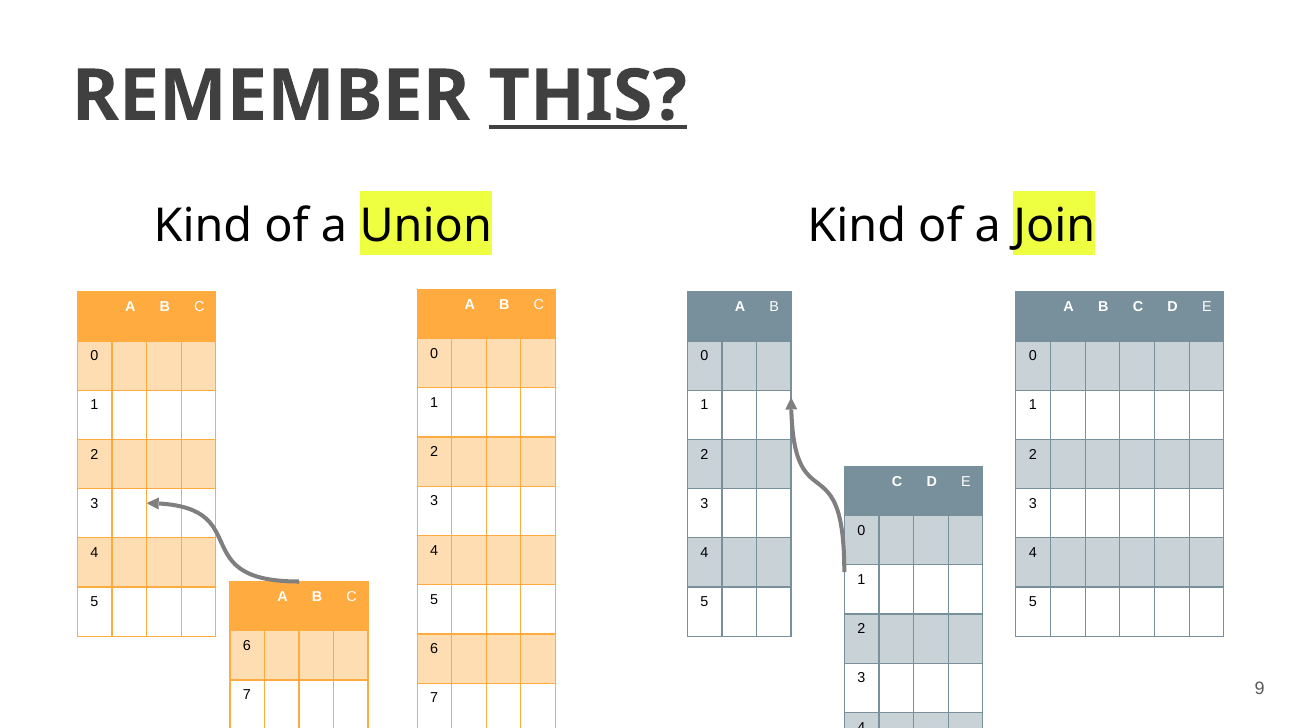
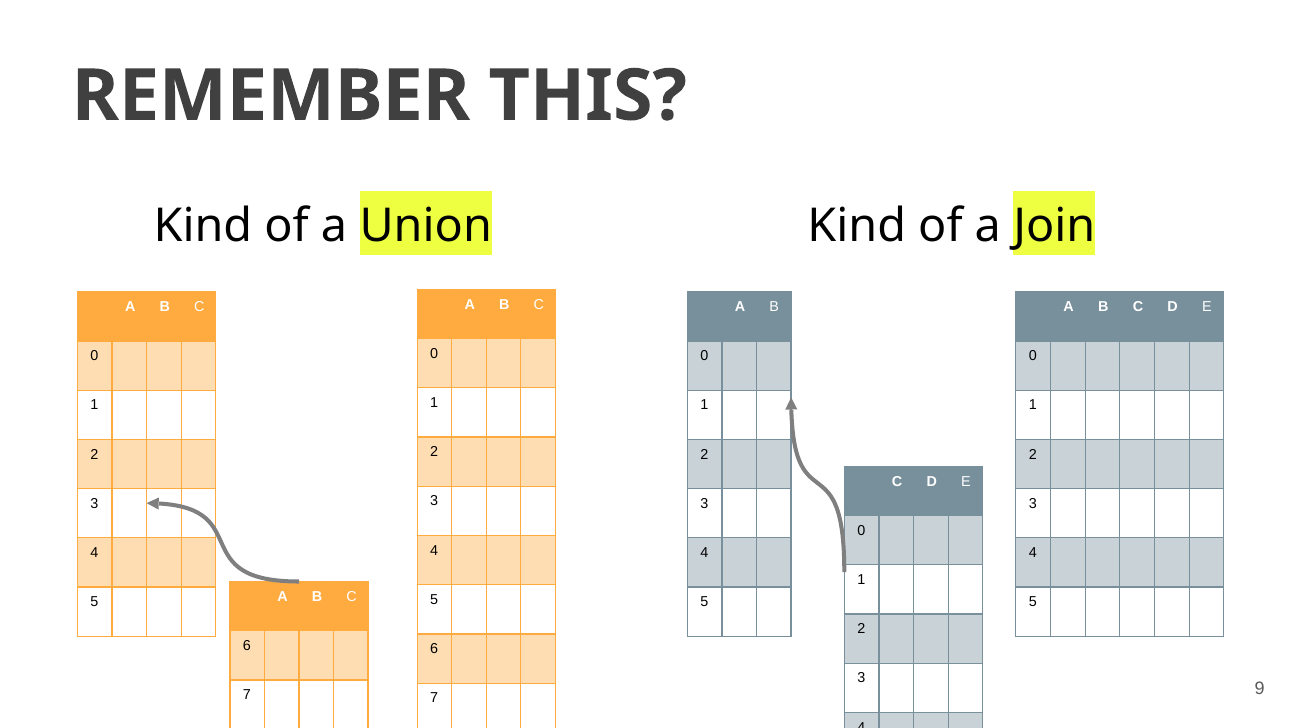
THIS underline: present -> none (588, 96)
